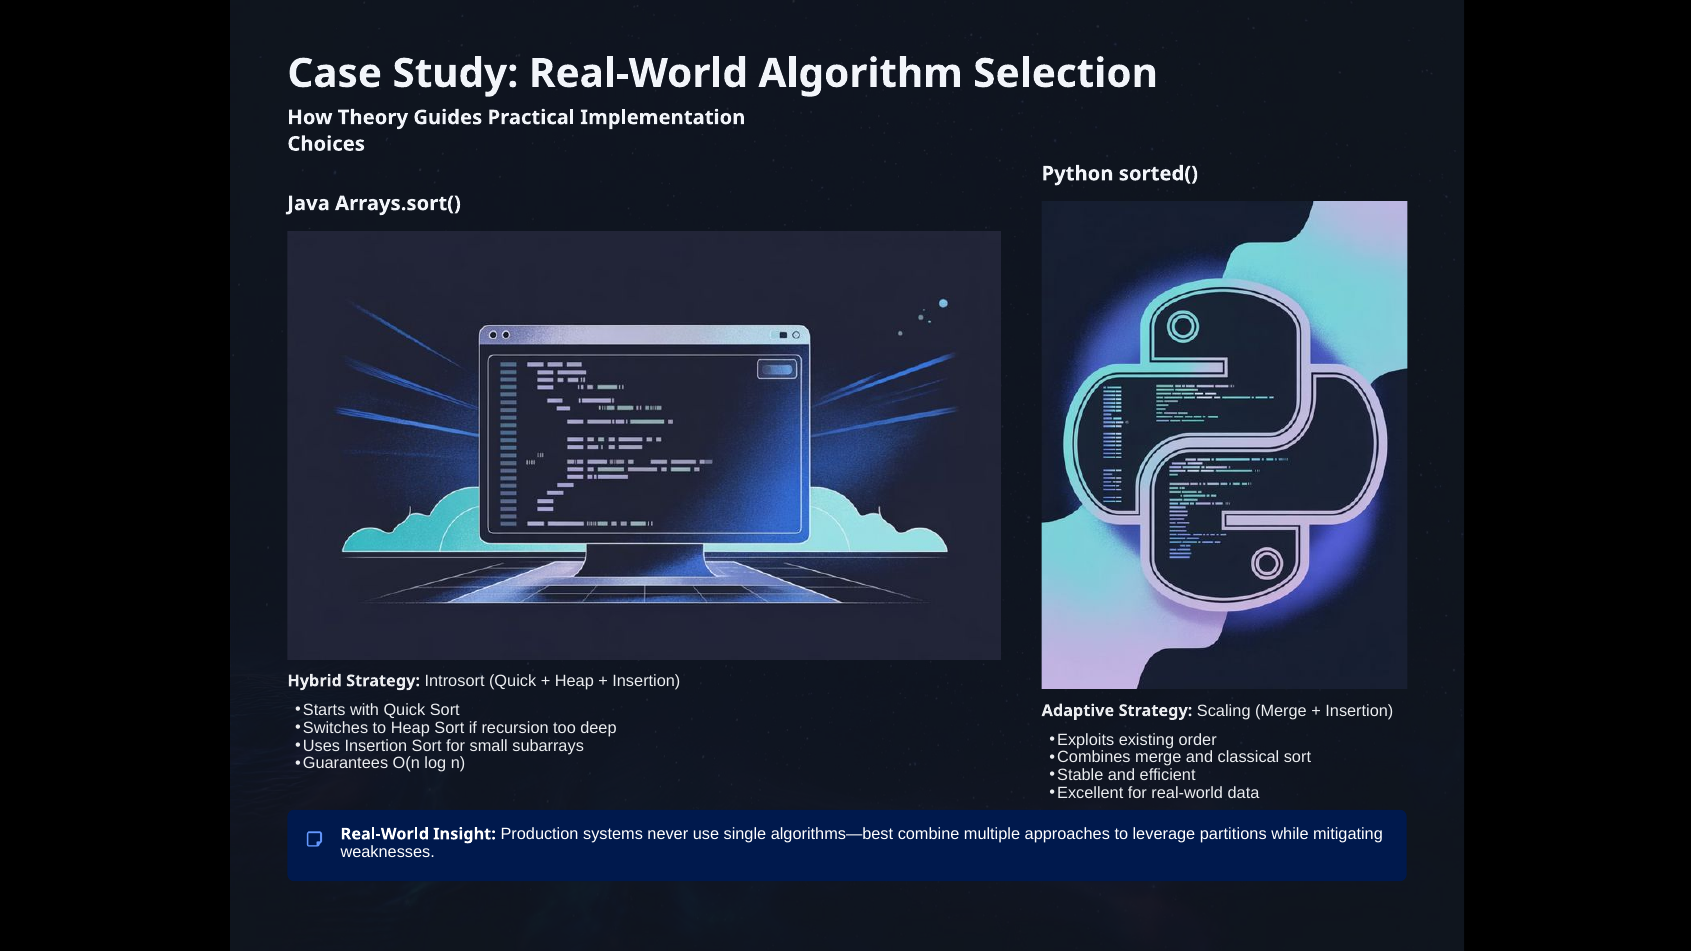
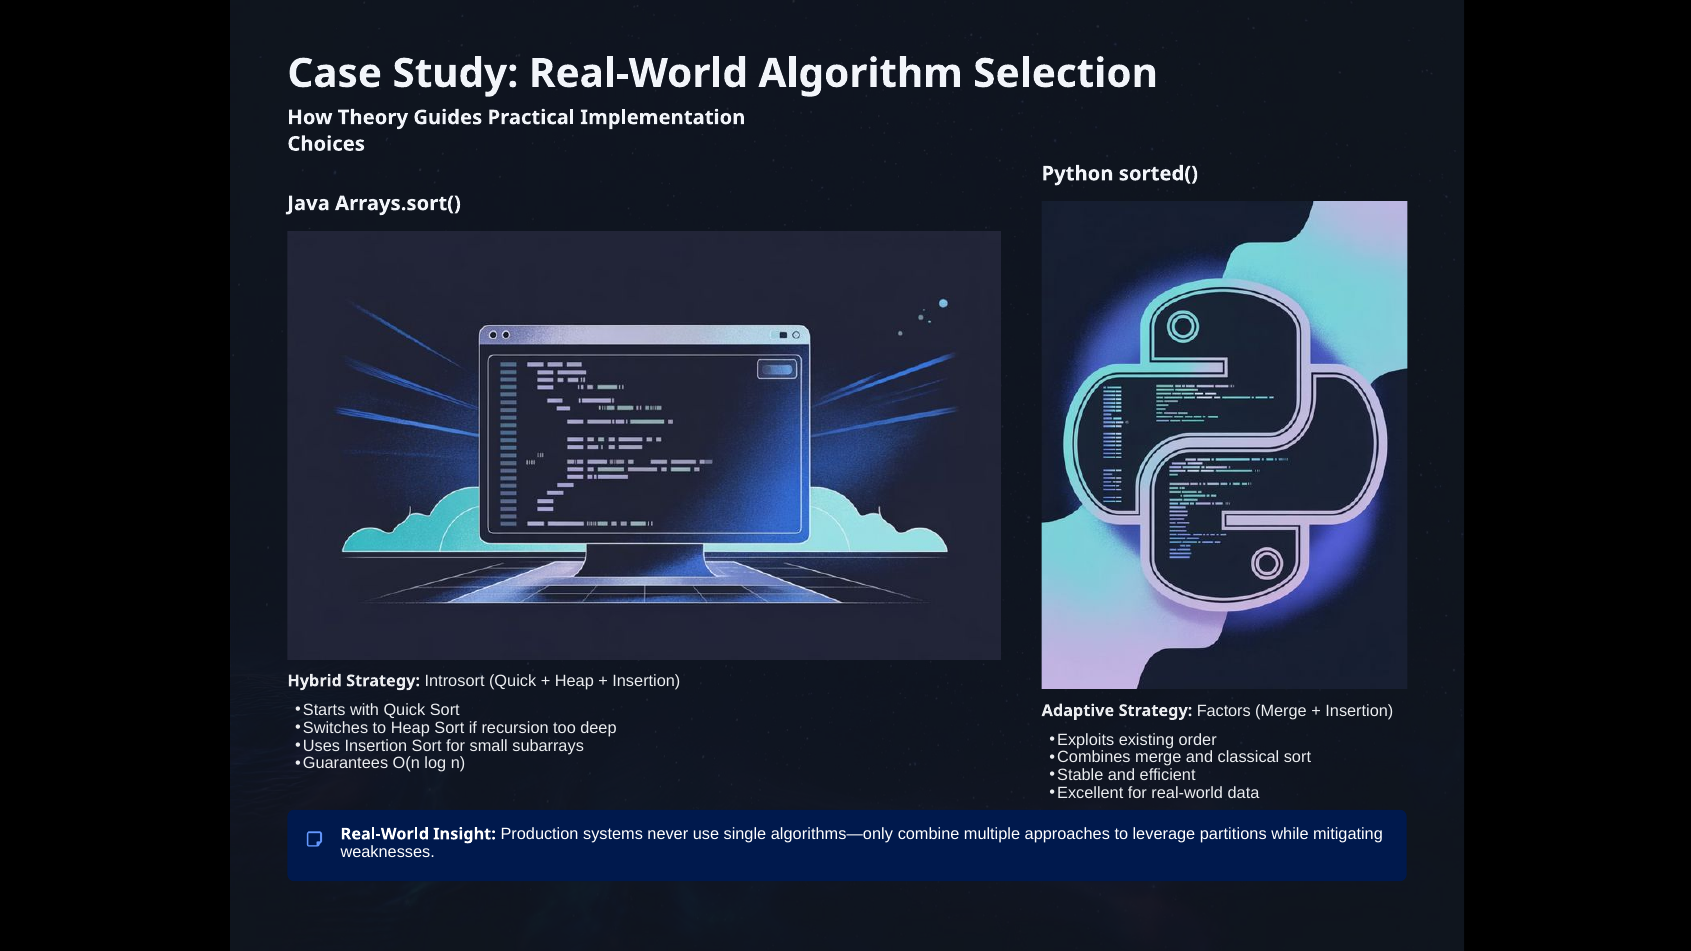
Scaling: Scaling -> Factors (1224, 711)
algorithms—best: algorithms—best -> algorithms—only (832, 834)
